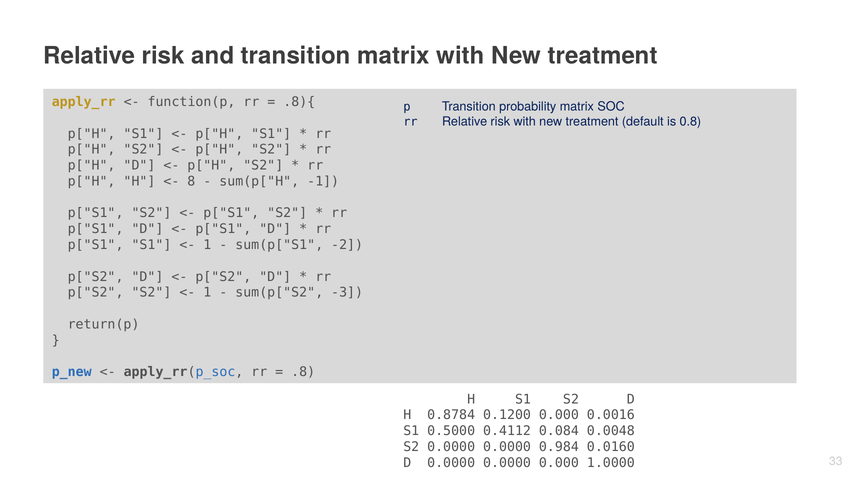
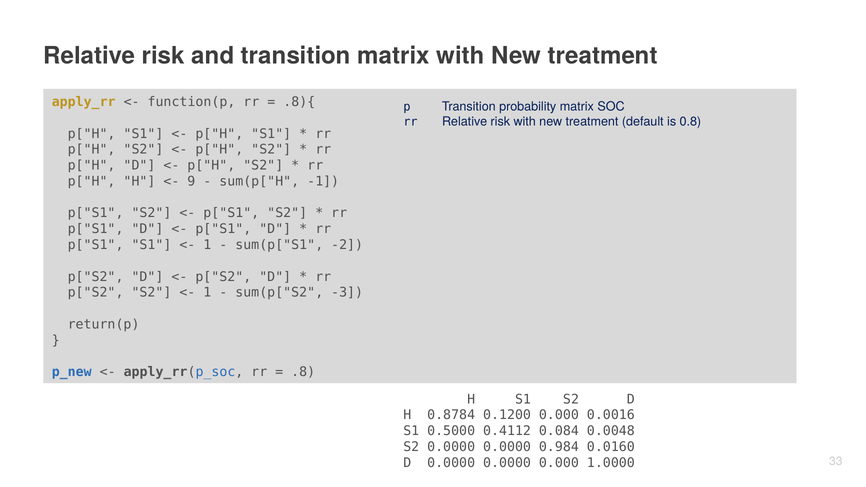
8: 8 -> 9 (191, 181)
